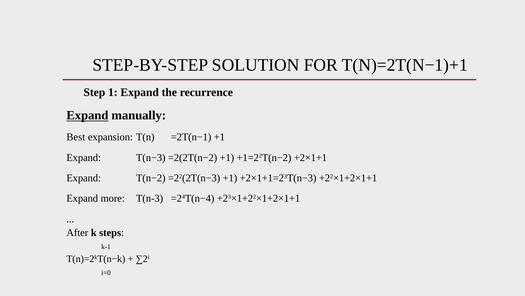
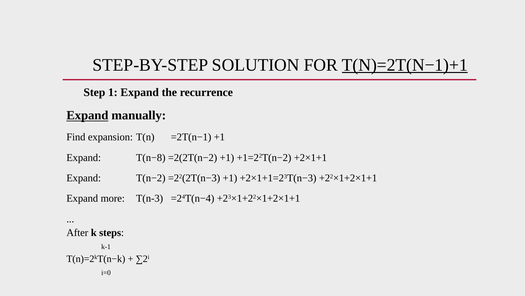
T(N)=2T(N−1)+1 underline: none -> present (405, 65)
Best: Best -> Find (76, 137)
T(n−3: T(n−3 -> T(n−8 (151, 157)
